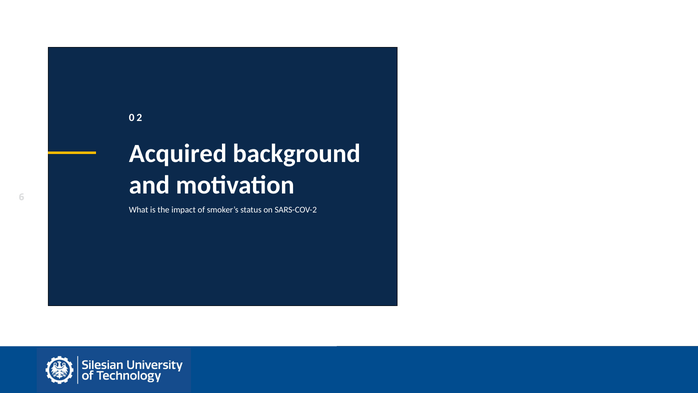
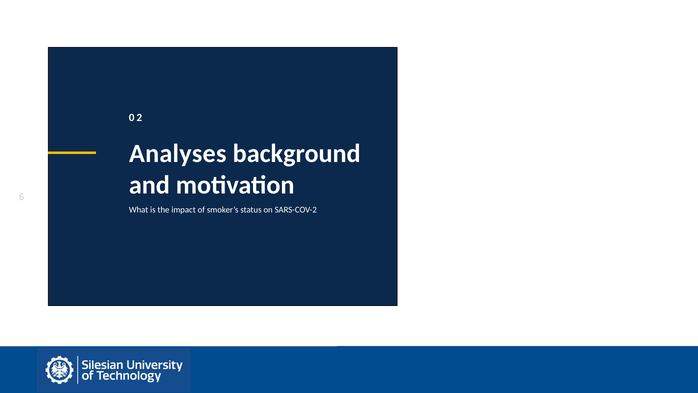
Acquired: Acquired -> Analyses (178, 154)
